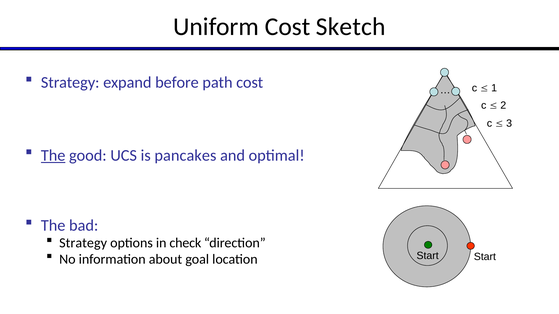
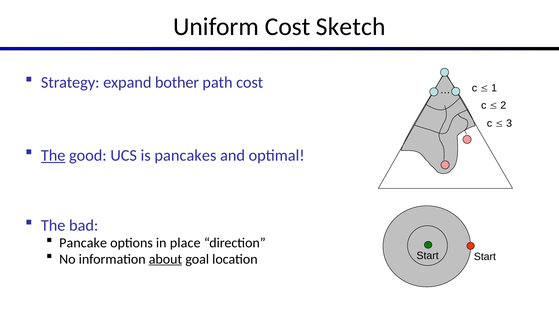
before: before -> bother (177, 83)
Strategy: Strategy -> Pancake (83, 243)
check: check -> place (185, 243)
about underline: none -> present (165, 259)
